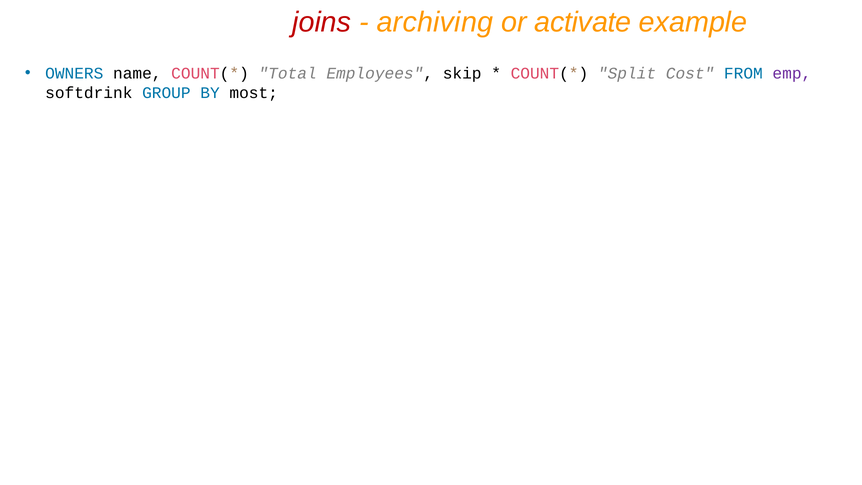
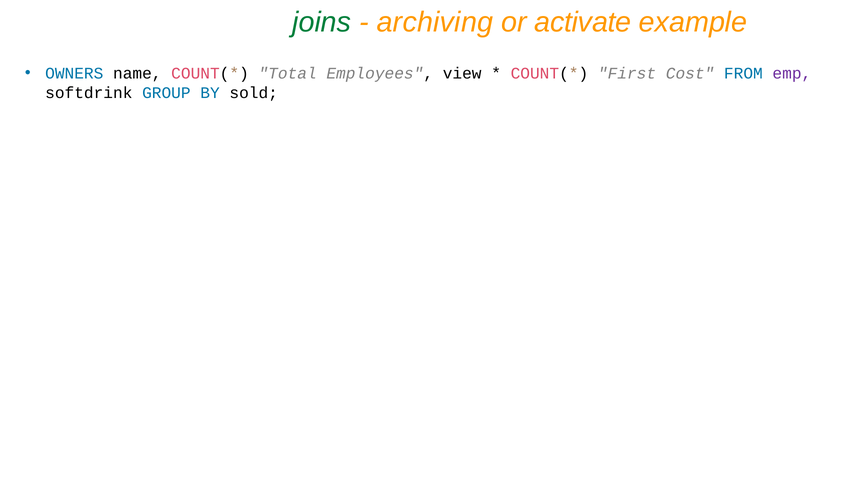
joins colour: red -> green (322, 22)
skip: skip -> view (462, 73)
Split: Split -> First (627, 73)
most: most -> sold (254, 93)
